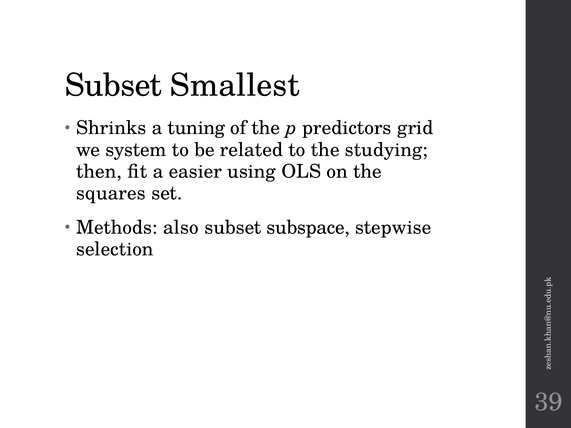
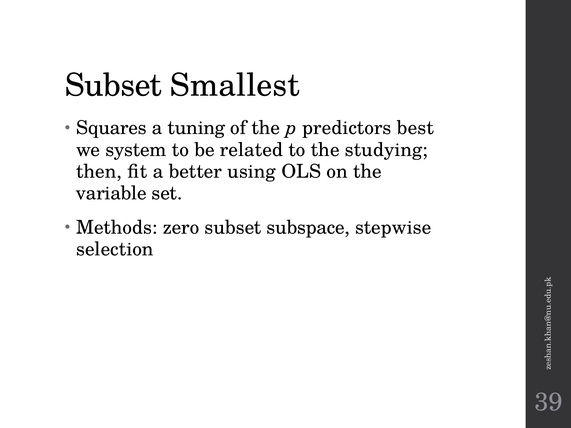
Shrinks: Shrinks -> Squares (111, 128)
grid: grid -> best (415, 128)
easier: easier -> better (195, 172)
squares: squares -> variable (111, 193)
also: also -> zero (181, 228)
